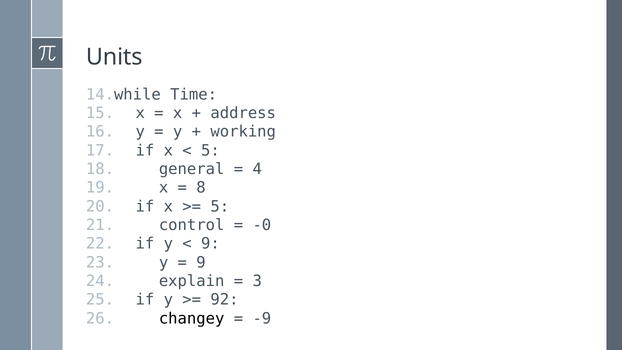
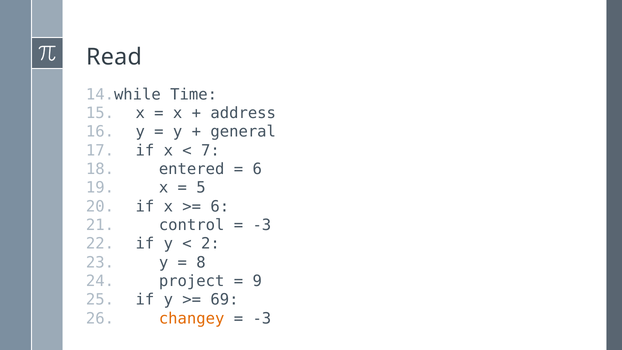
Units: Units -> Read (114, 57)
working: working -> general (243, 132)
5: 5 -> 7 (210, 150)
general: general -> entered (192, 169)
4: 4 -> 6 (257, 169)
8: 8 -> 5 (201, 188)
5: 5 -> 6 (220, 206)
-0: -0 -> -3 (262, 225)
9: 9 -> 2 (210, 244)
9: 9 -> 8 (201, 262)
explain: explain -> project (192, 281)
3: 3 -> 9 (257, 281)
92: 92 -> 69 (224, 300)
changey colour: black -> orange (192, 318)
-9: -9 -> -3 (262, 318)
